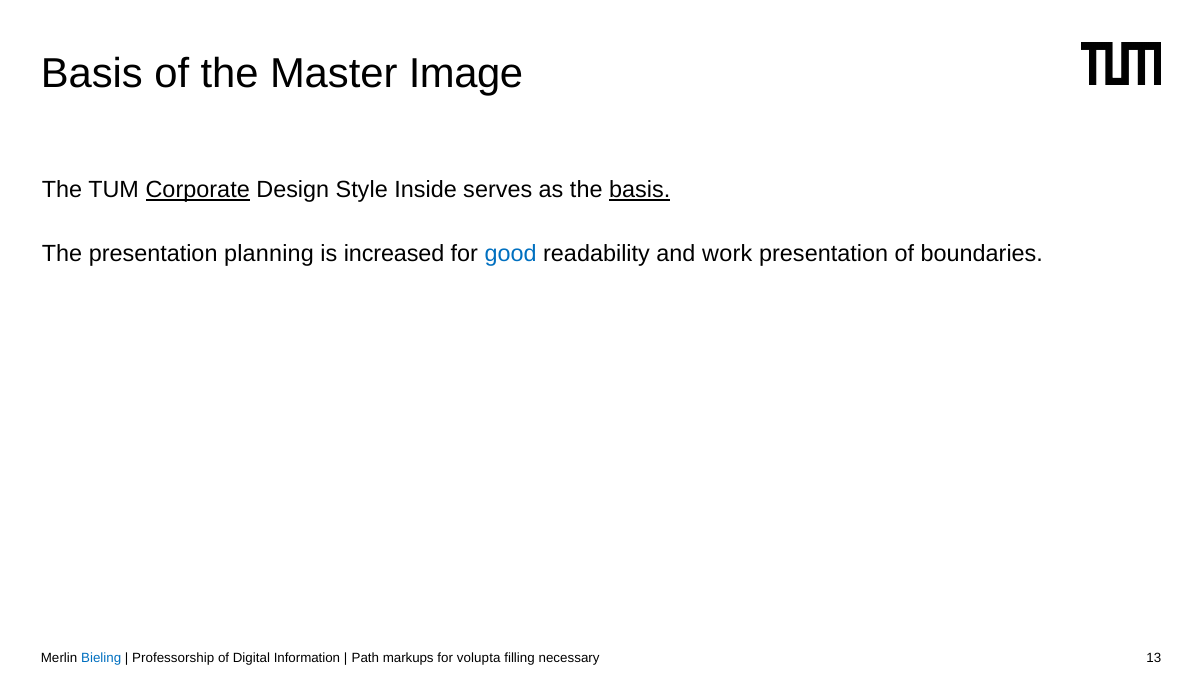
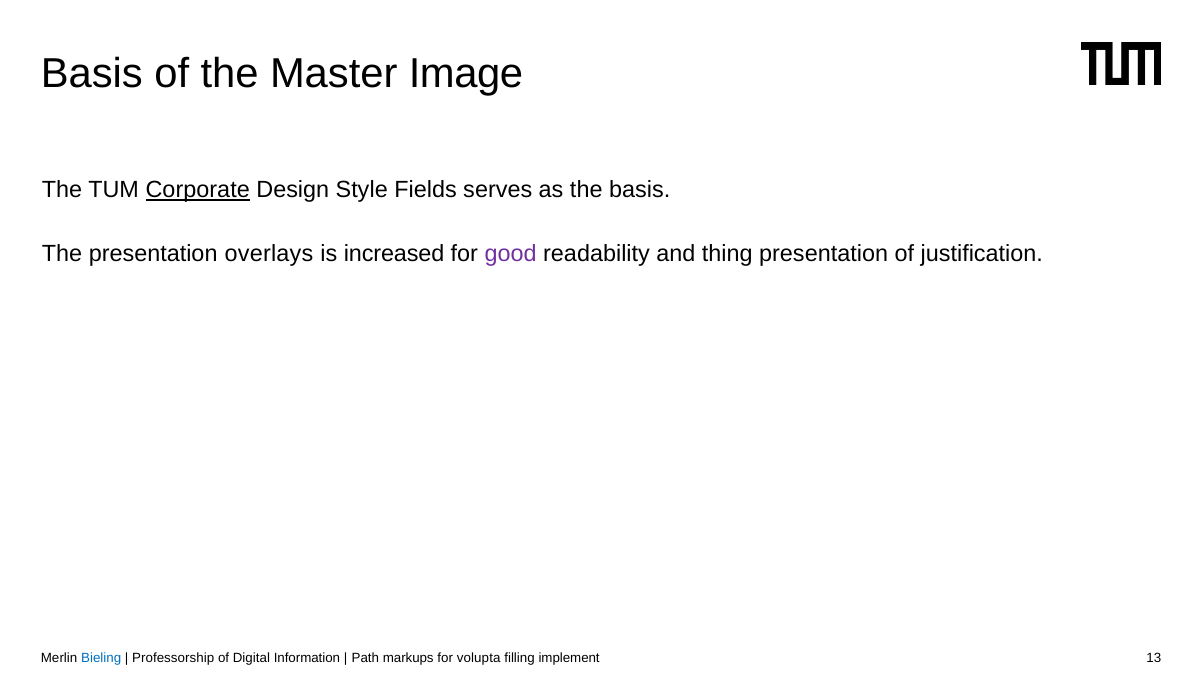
Inside: Inside -> Fields (426, 190)
basis underline: present -> none (640, 190)
planning: planning -> overlays (269, 254)
good colour: blue -> purple (511, 254)
work: work -> thing (727, 254)
boundaries: boundaries -> justification (982, 254)
necessary: necessary -> implement (569, 658)
